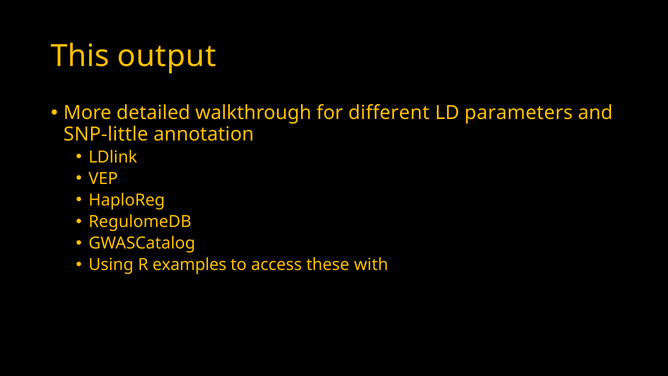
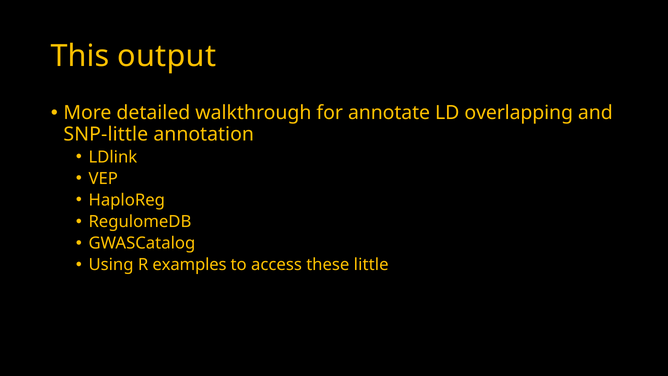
different: different -> annotate (389, 113)
parameters: parameters -> overlapping (519, 113)
with: with -> little (371, 265)
